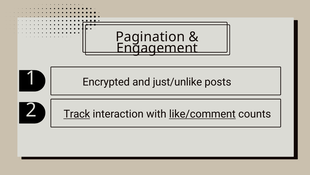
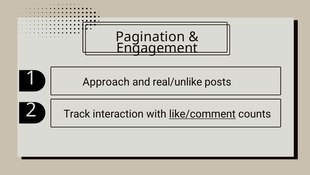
Encrypted: Encrypted -> Approach (106, 82)
just/unlike: just/unlike -> real/unlike (177, 82)
Track underline: present -> none (77, 114)
